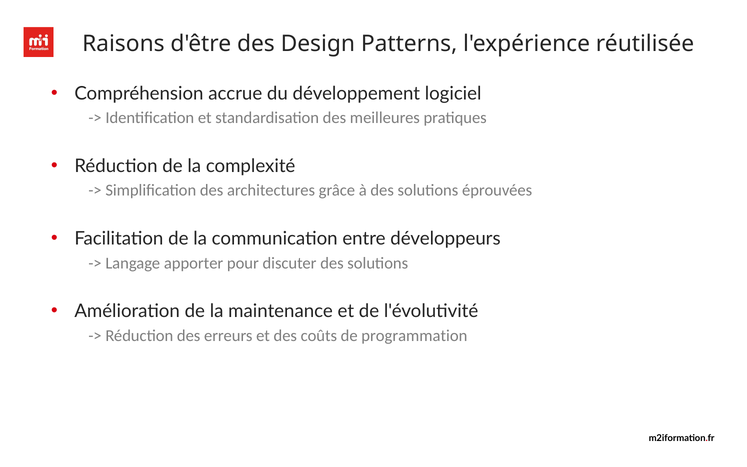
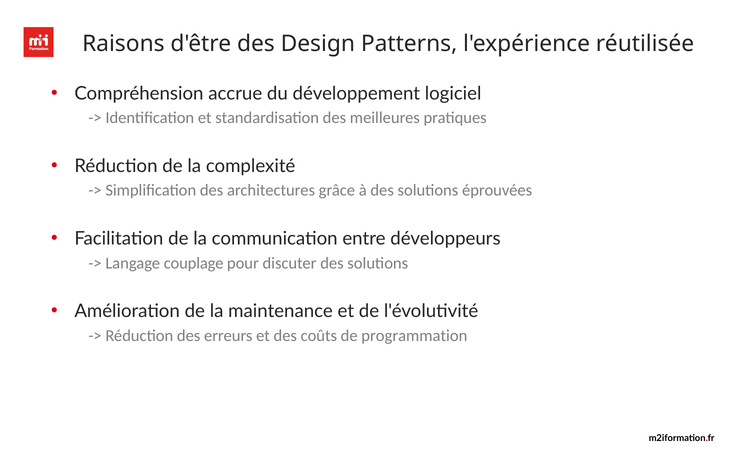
apporter: apporter -> couplage (194, 263)
